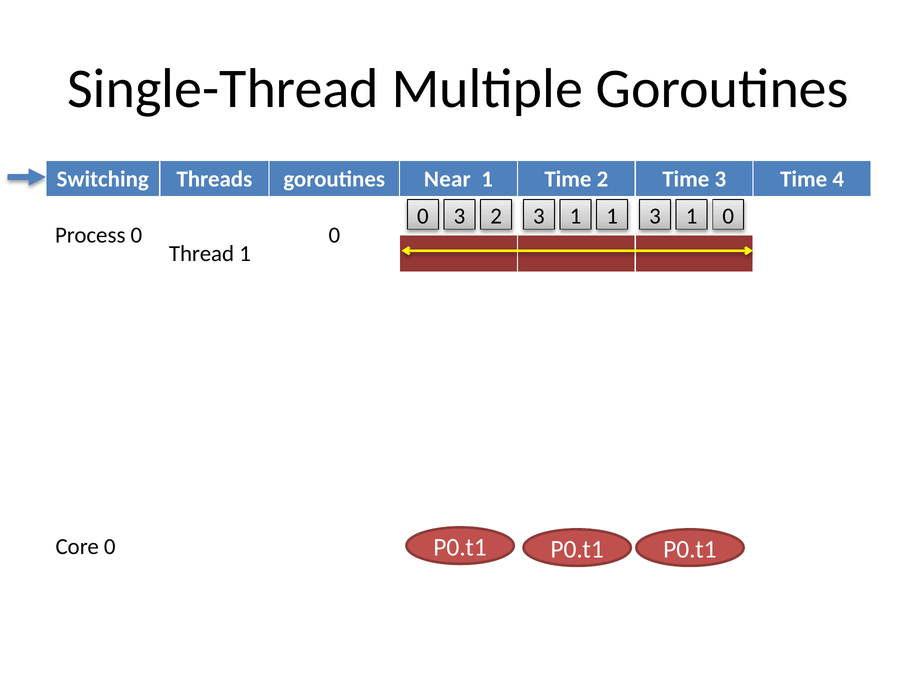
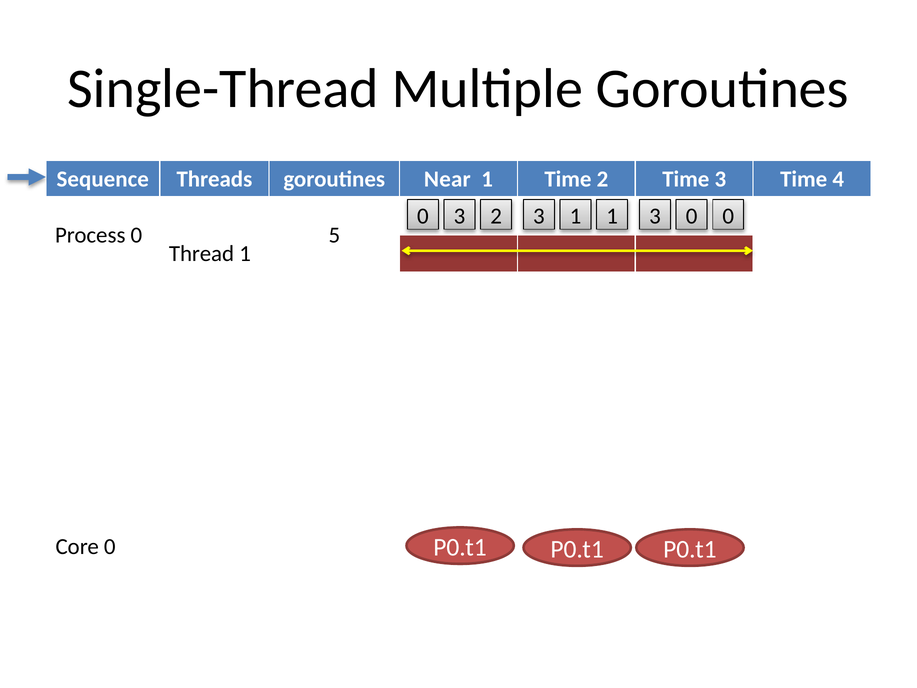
Switching: Switching -> Sequence (103, 179)
1 3 1: 1 -> 0 (692, 216)
Process 0 0: 0 -> 5 (334, 235)
